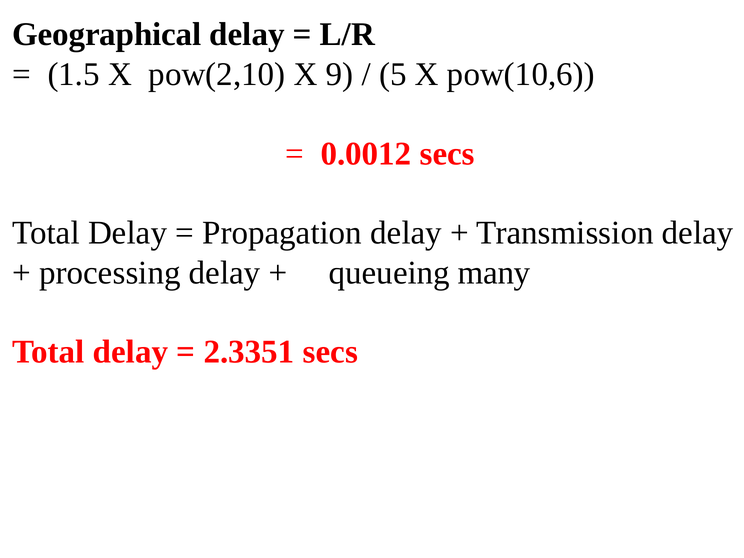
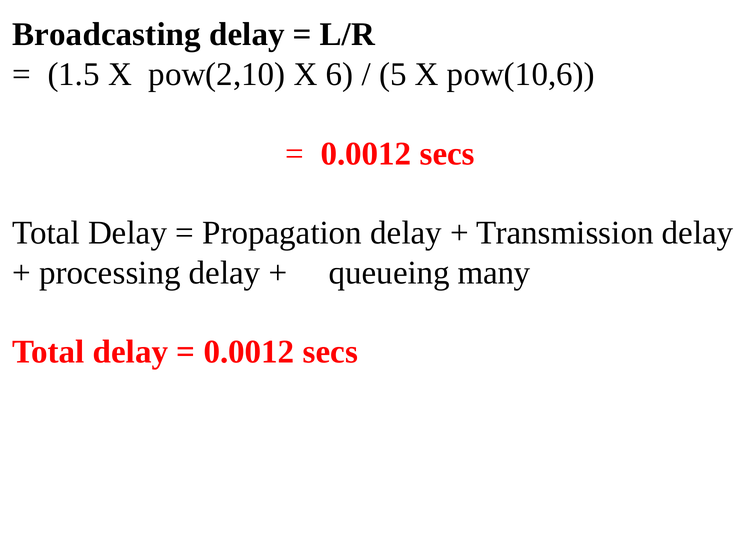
Geographical: Geographical -> Broadcasting (107, 35)
9: 9 -> 6 (340, 74)
2.3351: 2.3351 -> 0.0012 (249, 352)
